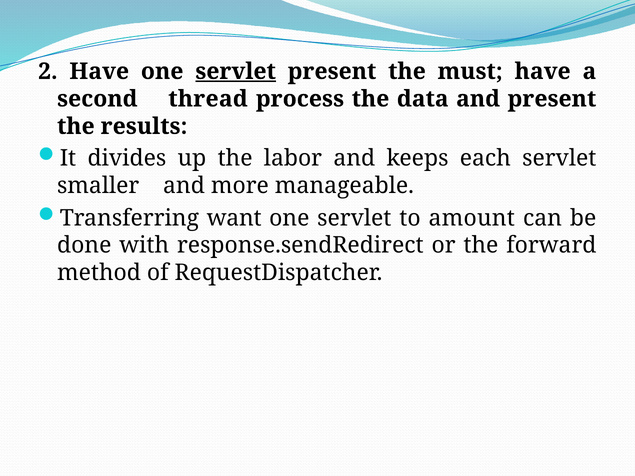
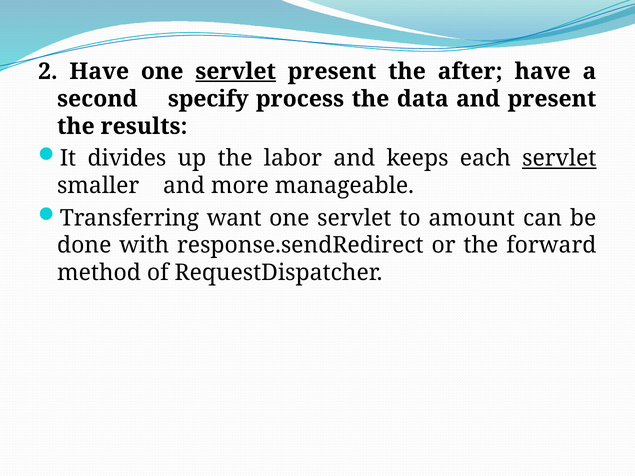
must: must -> after (470, 71)
thread: thread -> specify (208, 99)
servlet underline: none -> present (559, 158)
